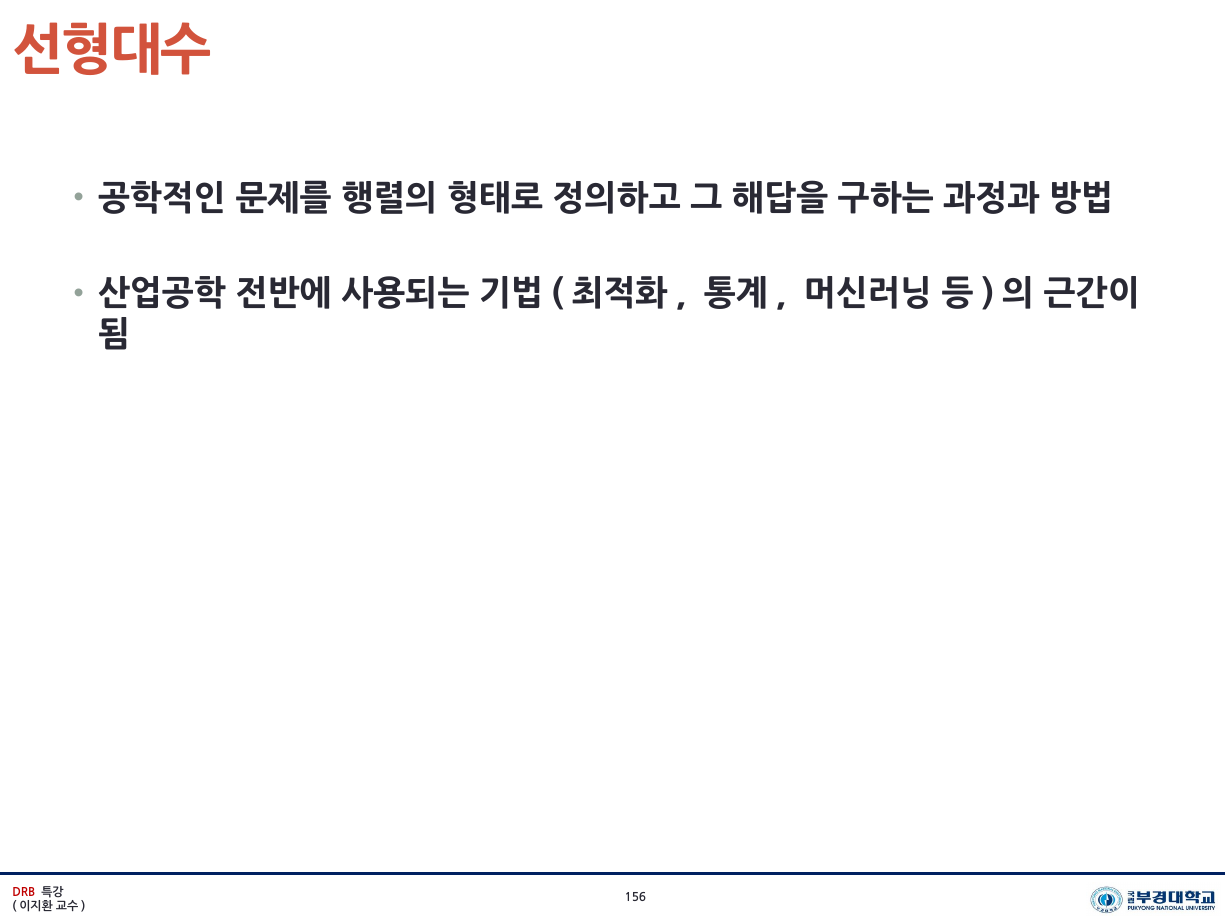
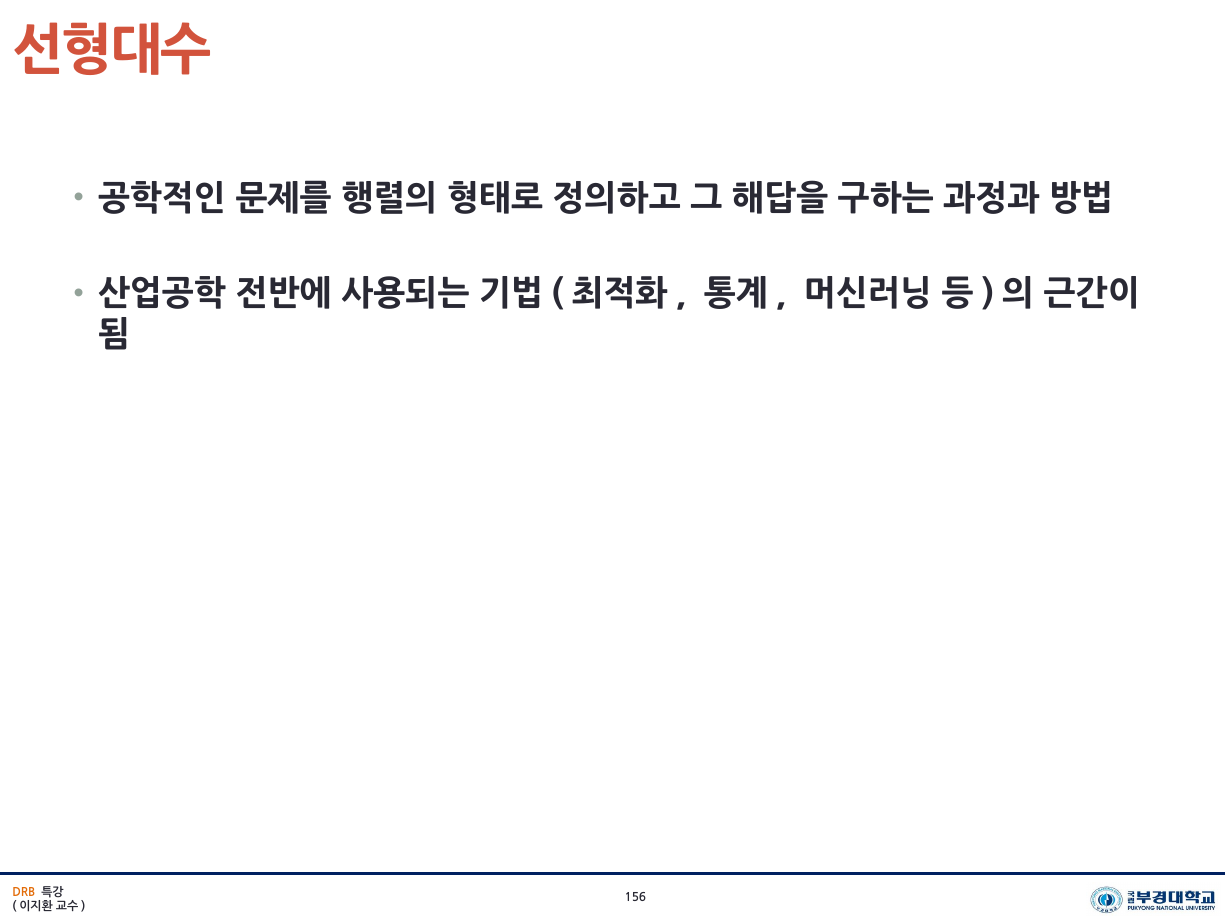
DRB colour: red -> orange (24, 892)
